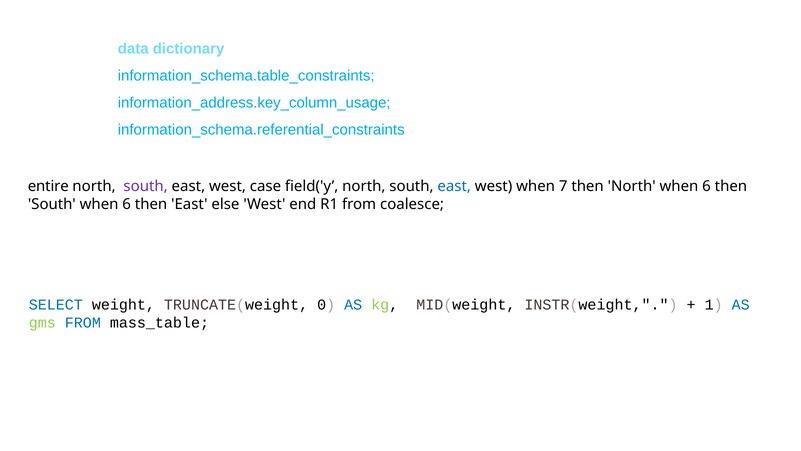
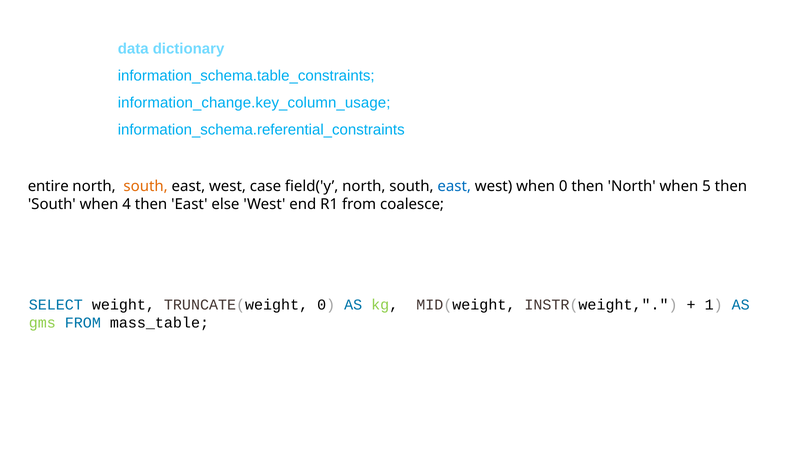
information_address.key_column_usage: information_address.key_column_usage -> information_change.key_column_usage (254, 103)
south colour: purple -> orange (146, 186)
when 7: 7 -> 0 (563, 186)
North when 6: 6 -> 5 (707, 186)
South when 6: 6 -> 4 (127, 204)
